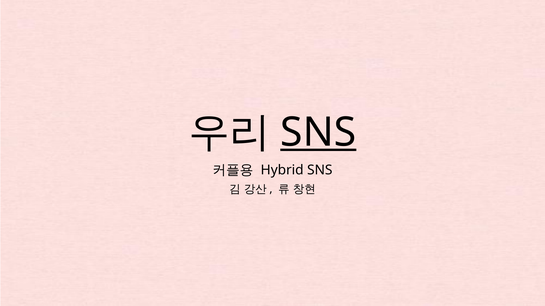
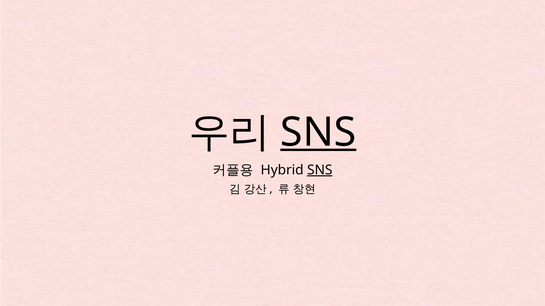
SNS underline: none -> present (320, 170)
